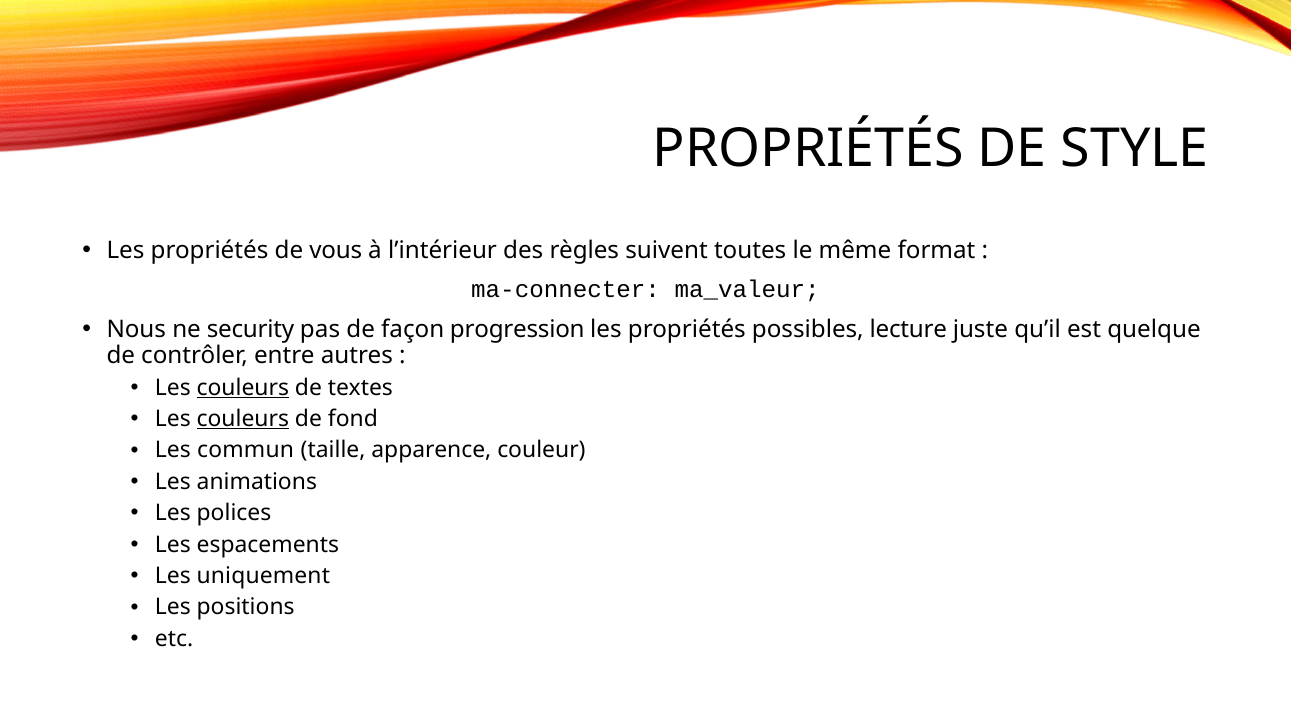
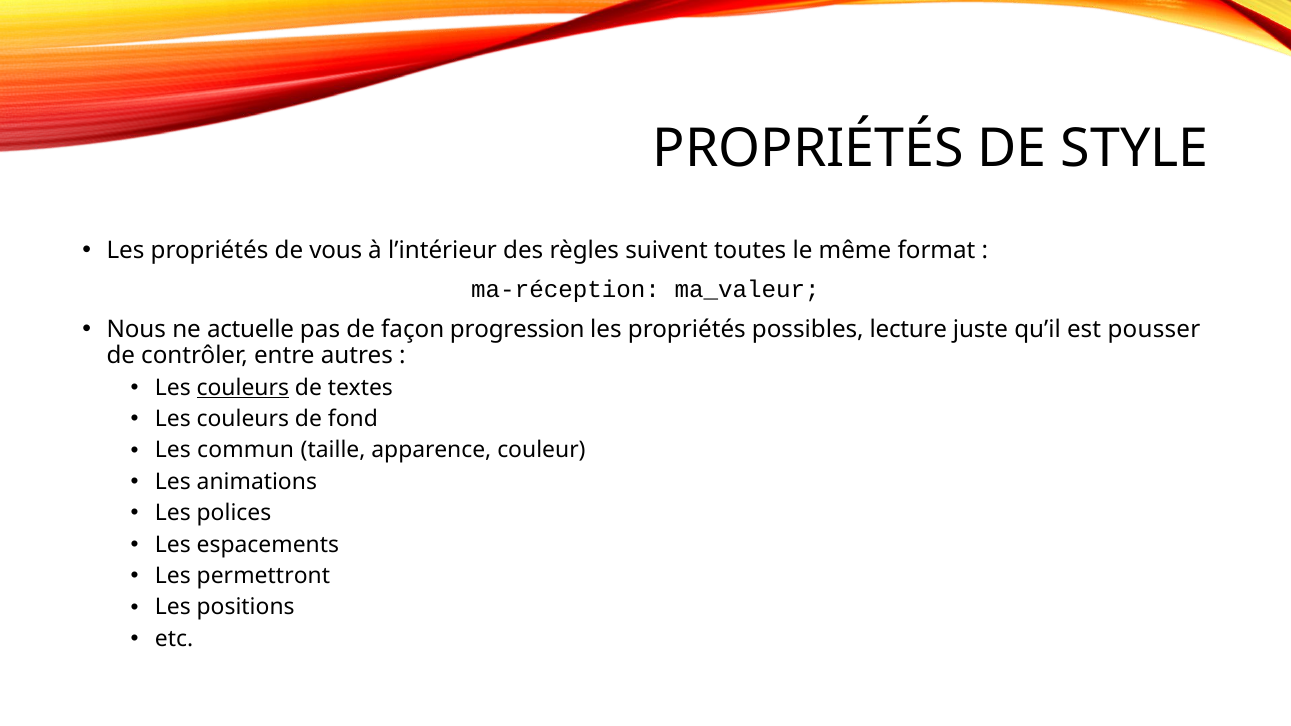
ma-connecter: ma-connecter -> ma-réception (566, 290)
security: security -> actuelle (251, 329)
quelque: quelque -> pousser (1154, 329)
couleurs underline: present -> none (243, 419)
uniquement: uniquement -> permettront (263, 576)
